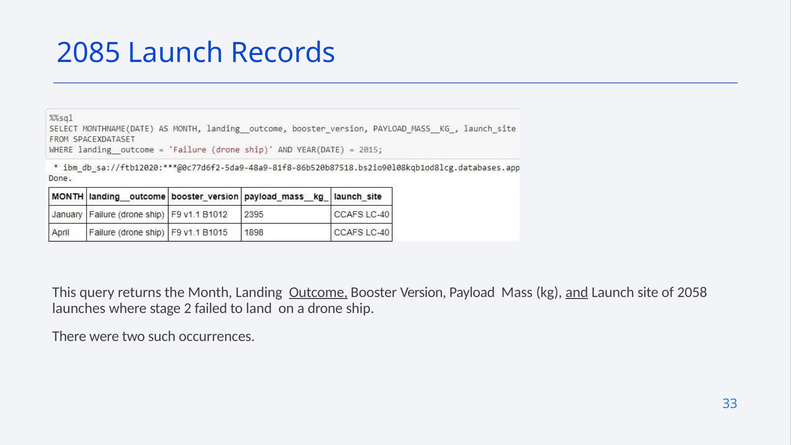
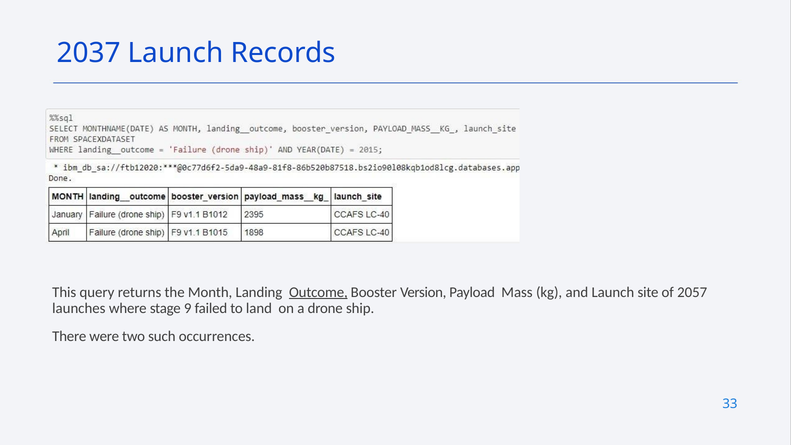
2085: 2085 -> 2037 (89, 53)
and underline: present -> none (577, 292)
2058: 2058 -> 2057 (692, 292)
2: 2 -> 9 (188, 308)
